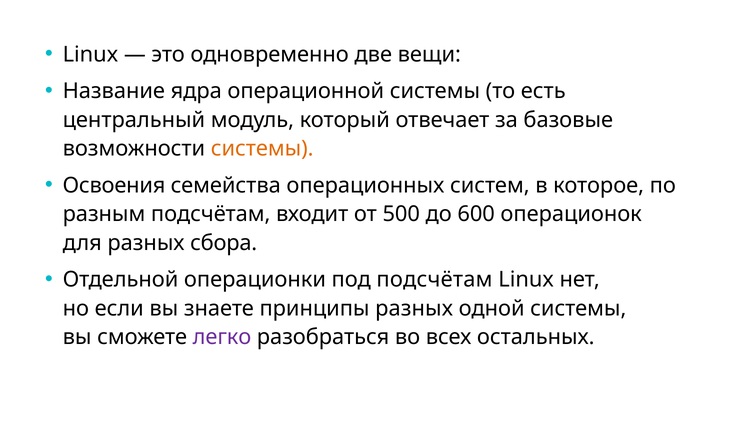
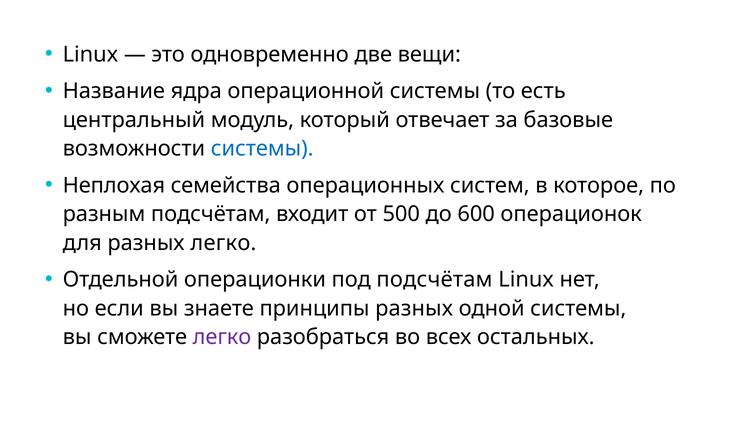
системы colour: orange -> blue (262, 149)
Освоения: Освоения -> Неплохая (114, 185)
разных сбора: сбора -> легко (223, 243)
